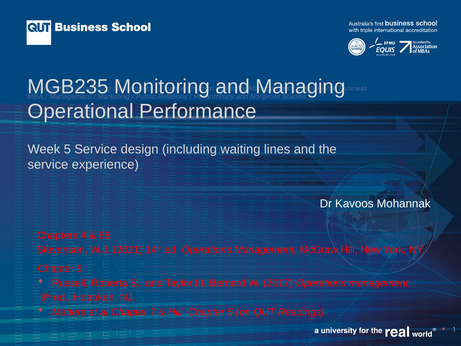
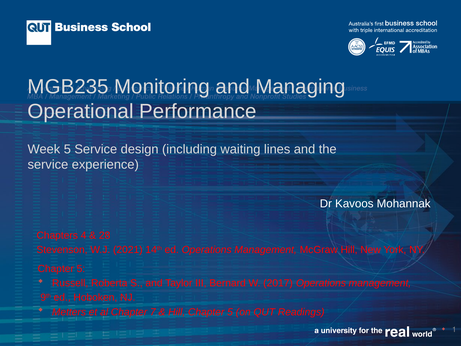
68: 68 -> 28 (105, 235)
